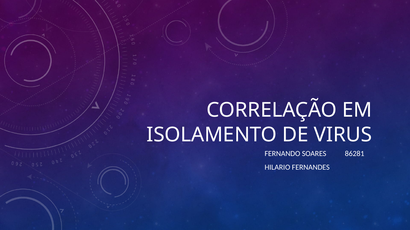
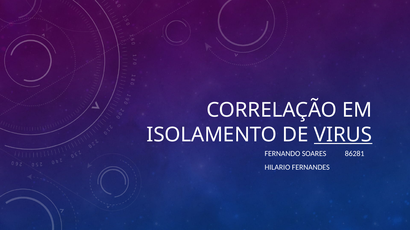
VIRUS underline: none -> present (343, 135)
